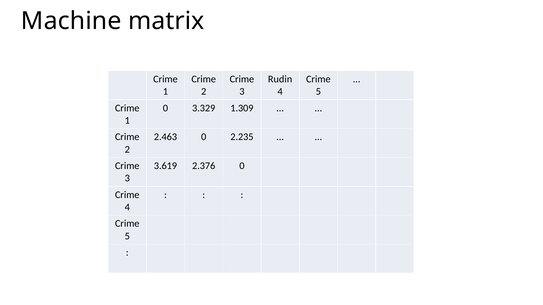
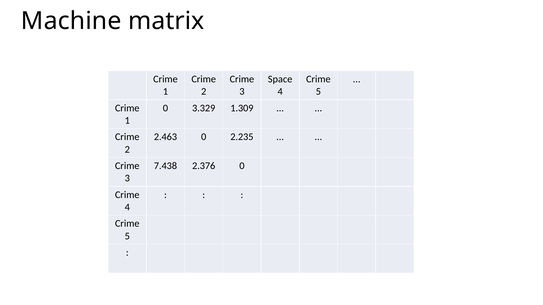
Rudin: Rudin -> Space (280, 79)
3.619: 3.619 -> 7.438 (165, 166)
